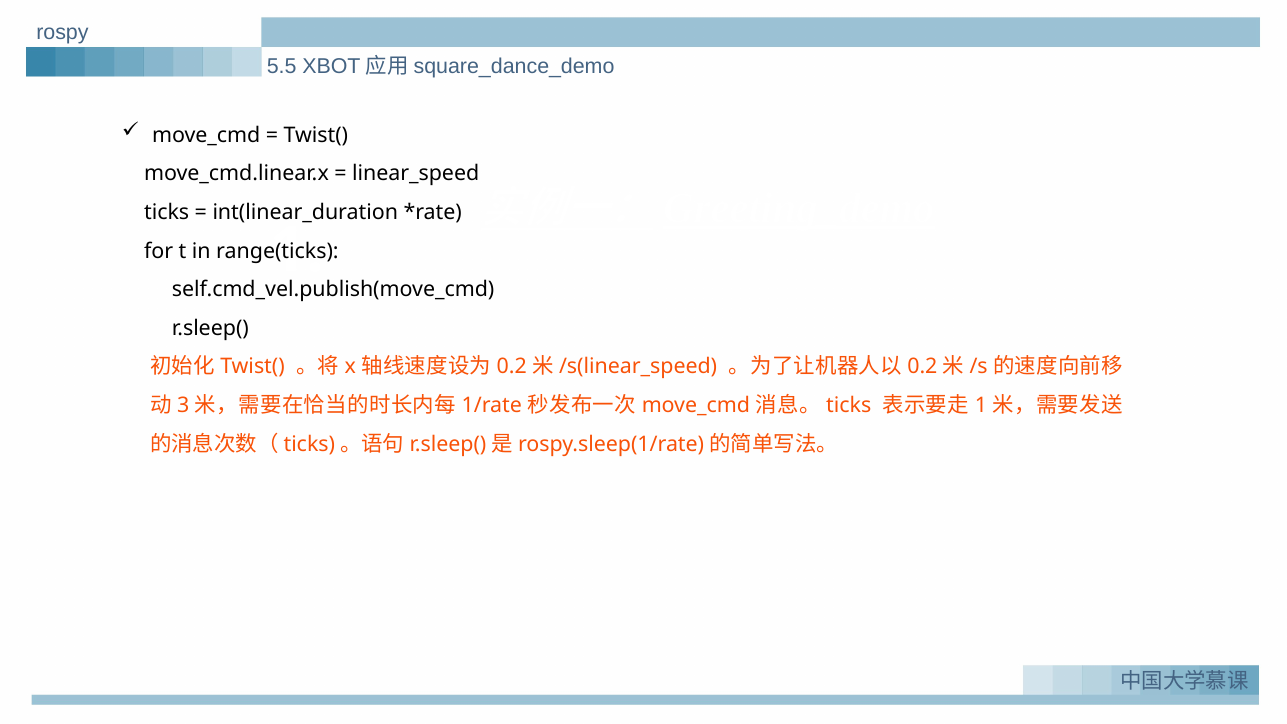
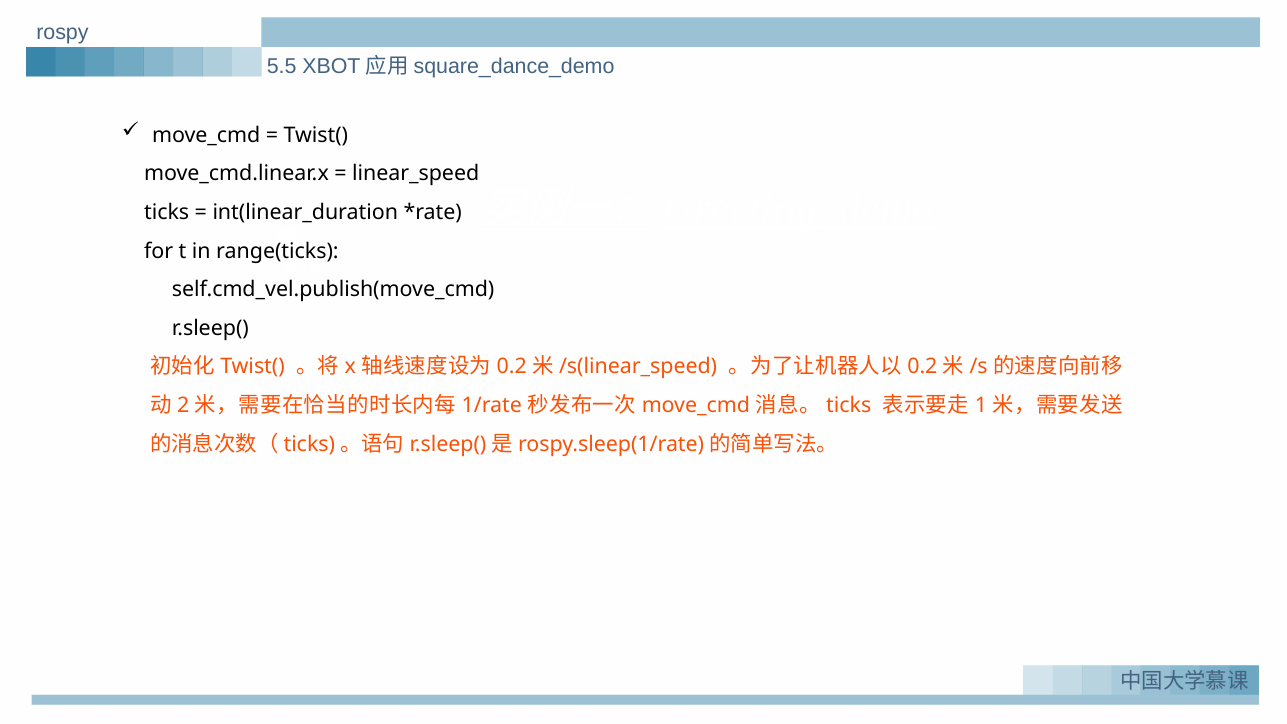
3: 3 -> 2 (183, 405)
